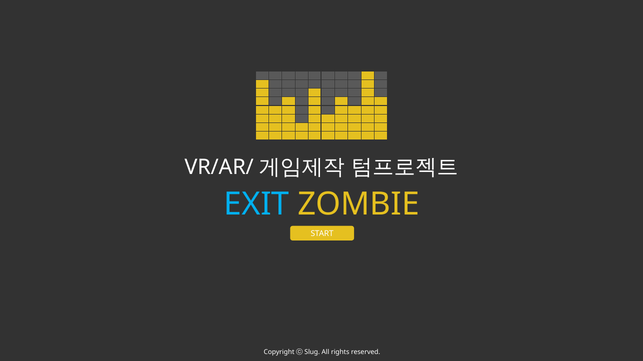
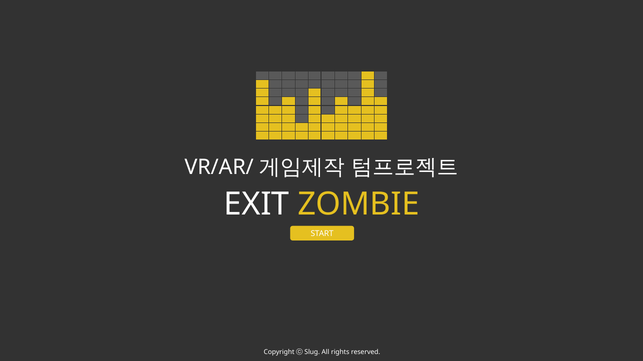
EXIT colour: light blue -> white (257, 205)
